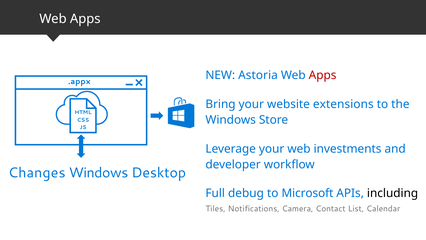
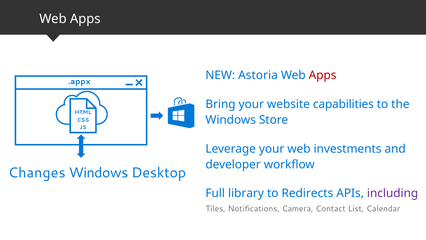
extensions: extensions -> capabilities (343, 104)
debug: debug -> library (246, 193)
Microsoft: Microsoft -> Redirects (307, 193)
including colour: black -> purple (393, 193)
